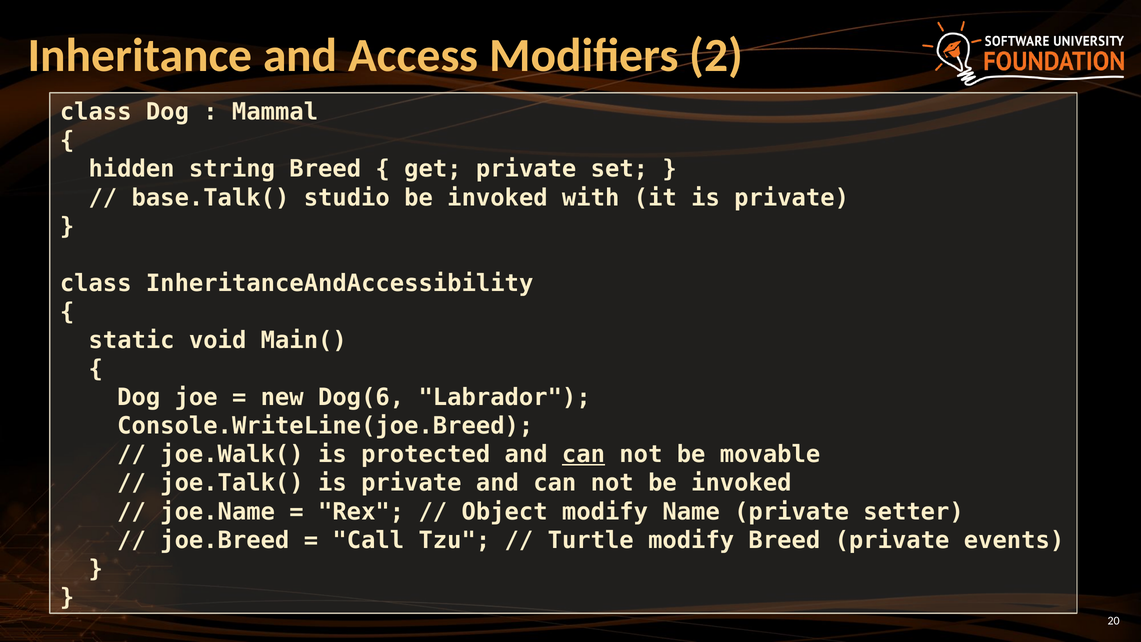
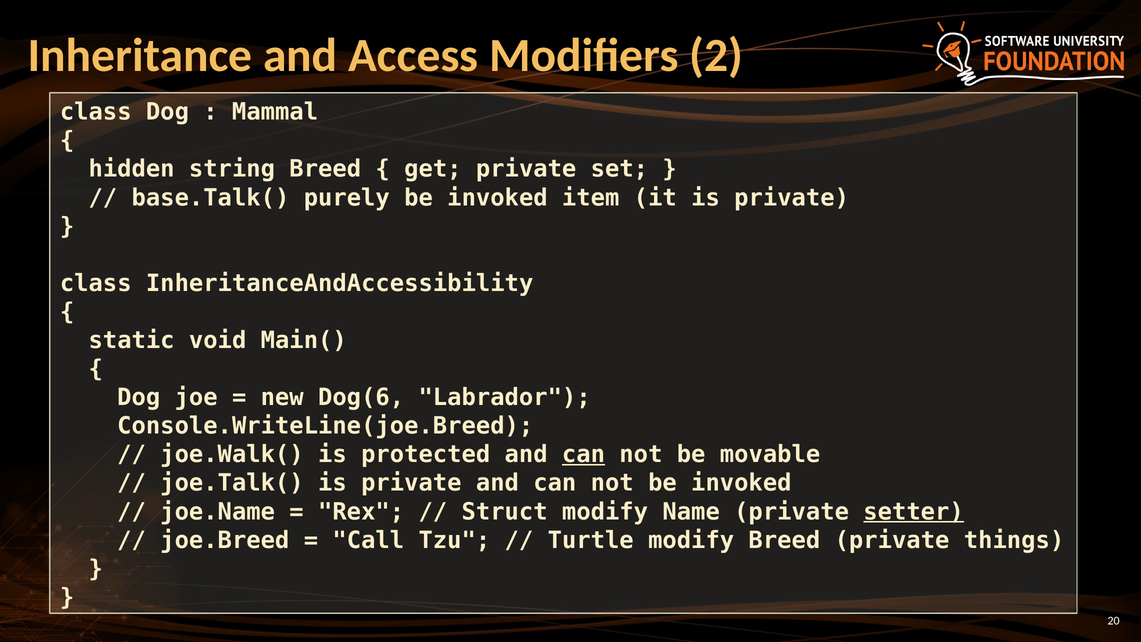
studio: studio -> purely (347, 198)
with: with -> item (591, 198)
Object: Object -> Struct (505, 512)
setter underline: none -> present (914, 512)
events: events -> things (1014, 540)
